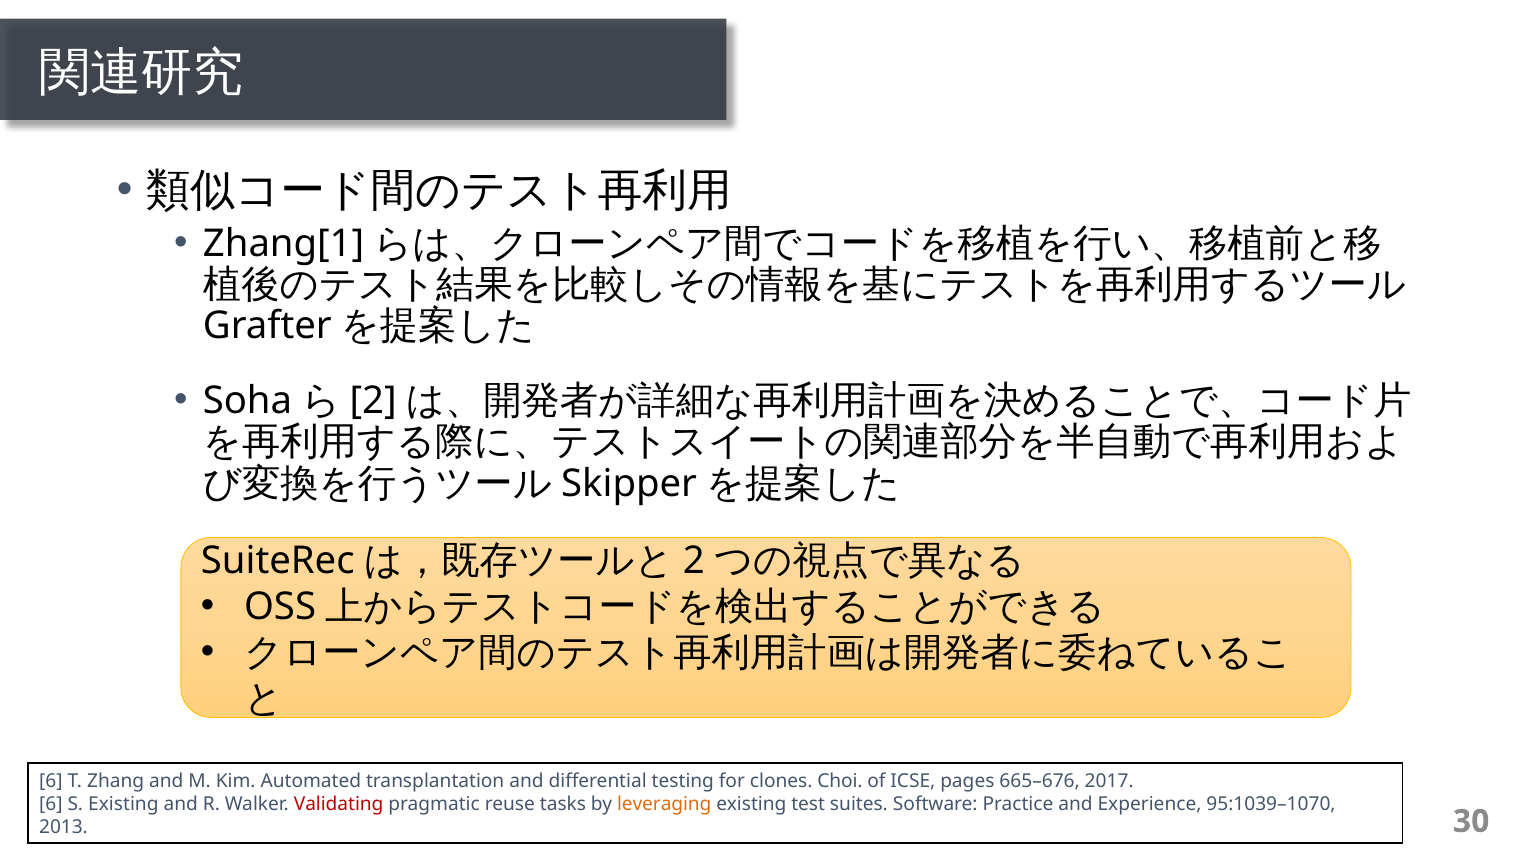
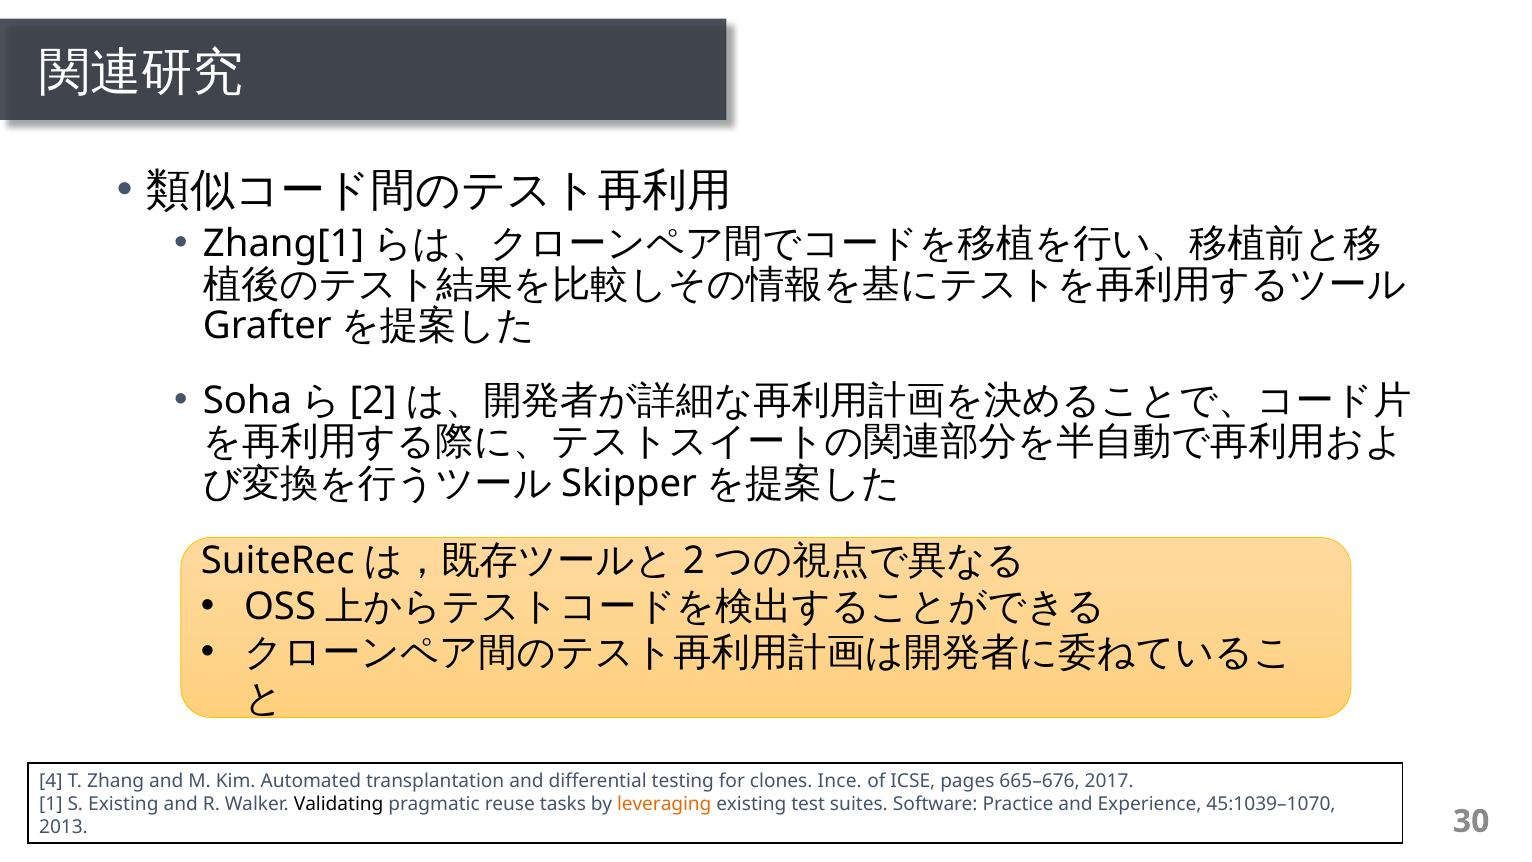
6: 6 -> 4 (51, 781)
Choi: Choi -> Ince (840, 781)
6: 6 -> 1 (51, 804)
Validating colour: red -> black (339, 804)
95:1039–1070: 95:1039–1070 -> 45:1039–1070 (1271, 804)
